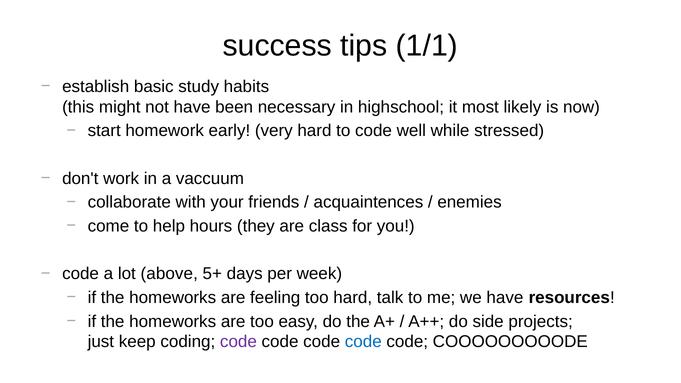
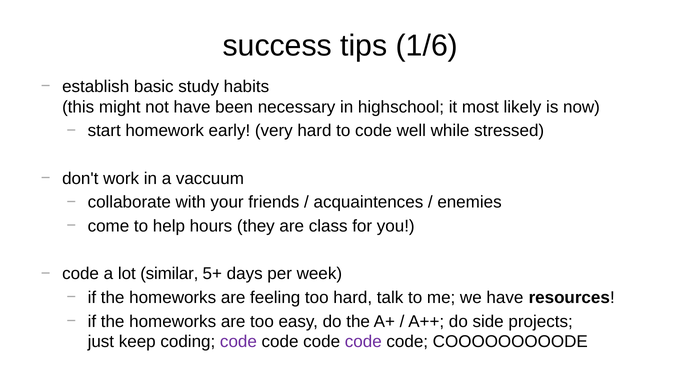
1/1: 1/1 -> 1/6 (427, 46)
above: above -> similar (169, 274)
code colour: blue -> purple (363, 342)
